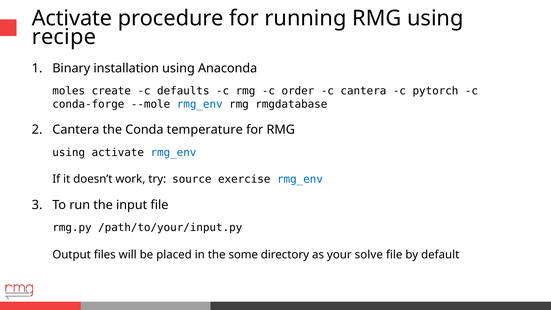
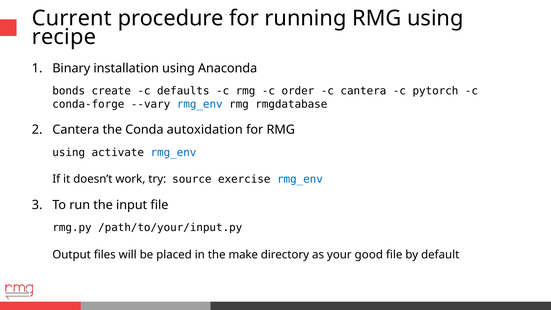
Activate: Activate -> Current (72, 18)
moles: moles -> bonds (69, 91)
--mole: --mole -> --vary (151, 104)
temperature: temperature -> autoxidation (205, 130)
some: some -> make (243, 255)
solve: solve -> good (369, 255)
